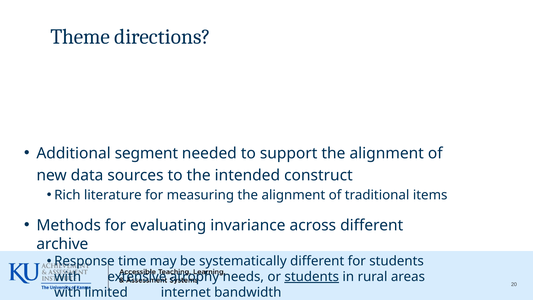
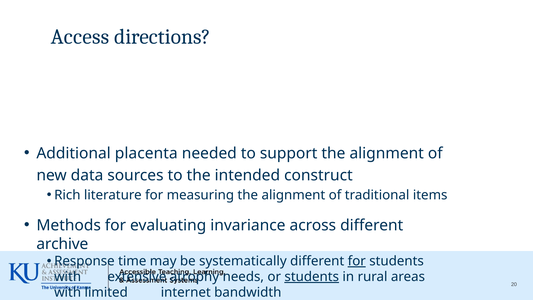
Theme: Theme -> Access (80, 37)
segment: segment -> placenta (146, 153)
for underline: none -> present (357, 261)
